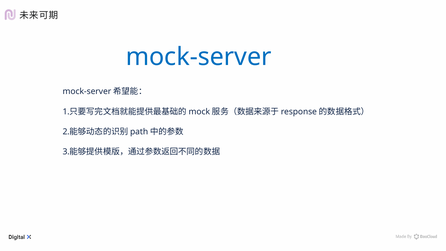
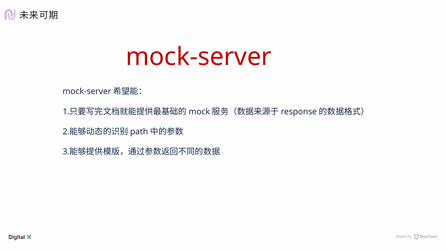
mock-server colour: blue -> red (199, 57)
